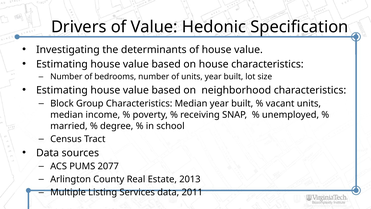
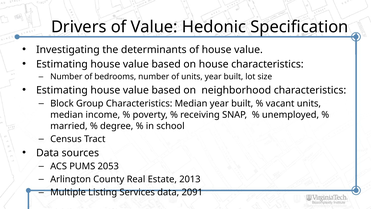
2077: 2077 -> 2053 (108, 166)
2011: 2011 -> 2091 (192, 192)
